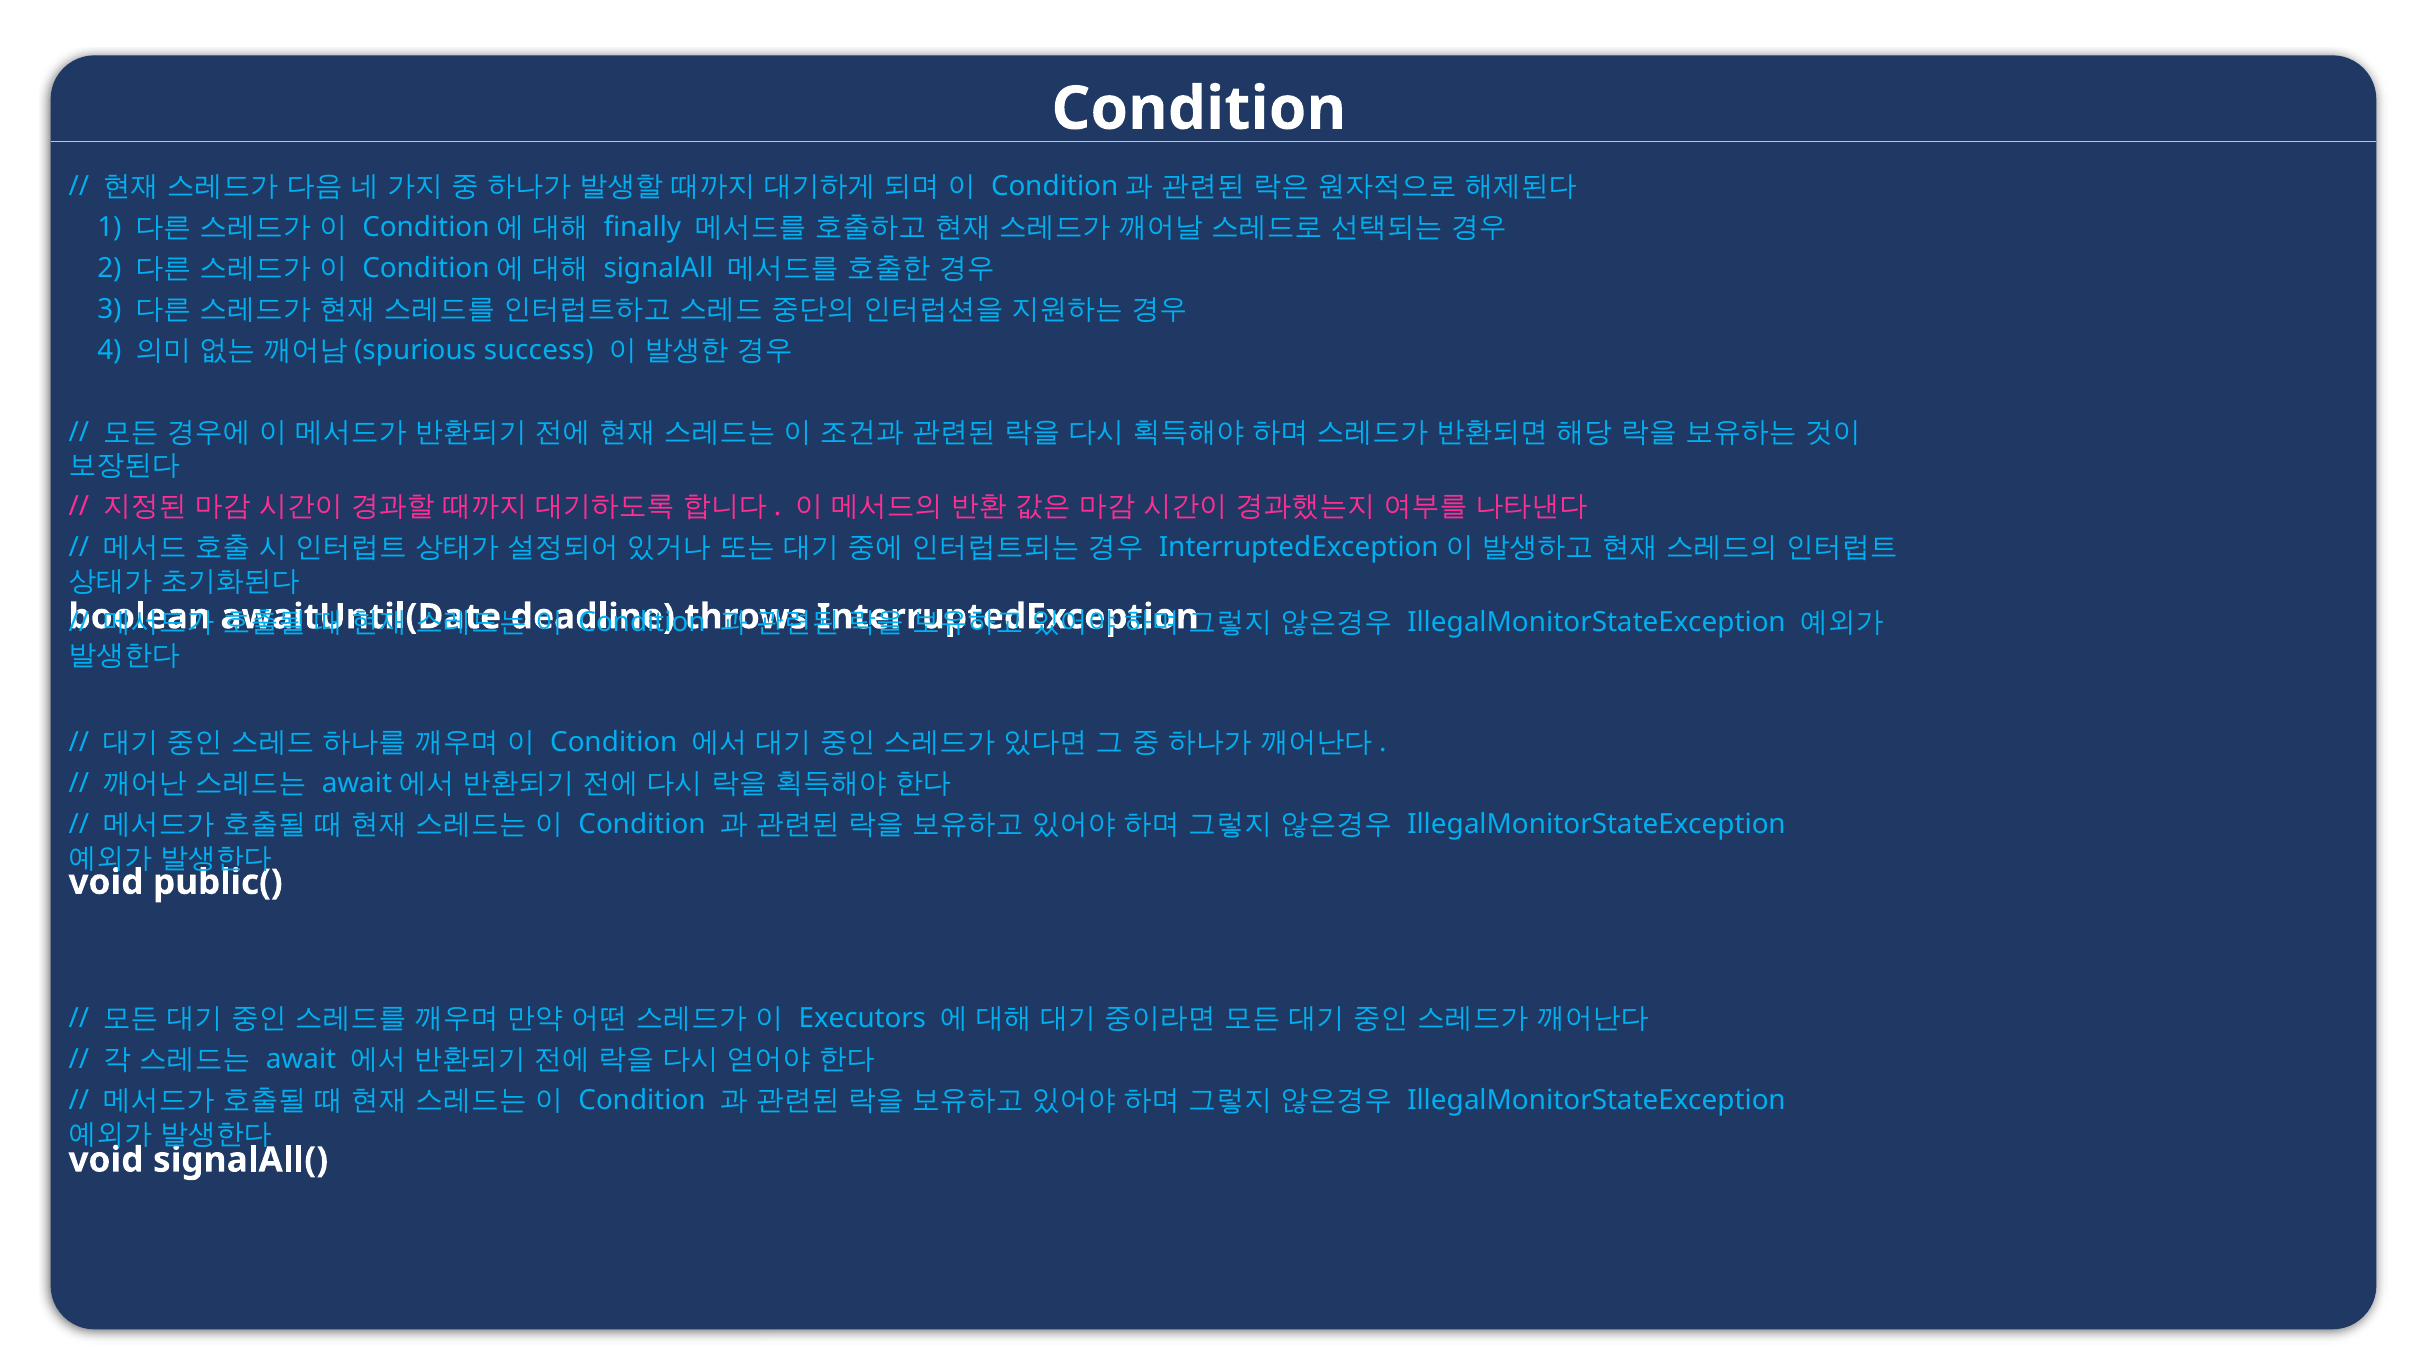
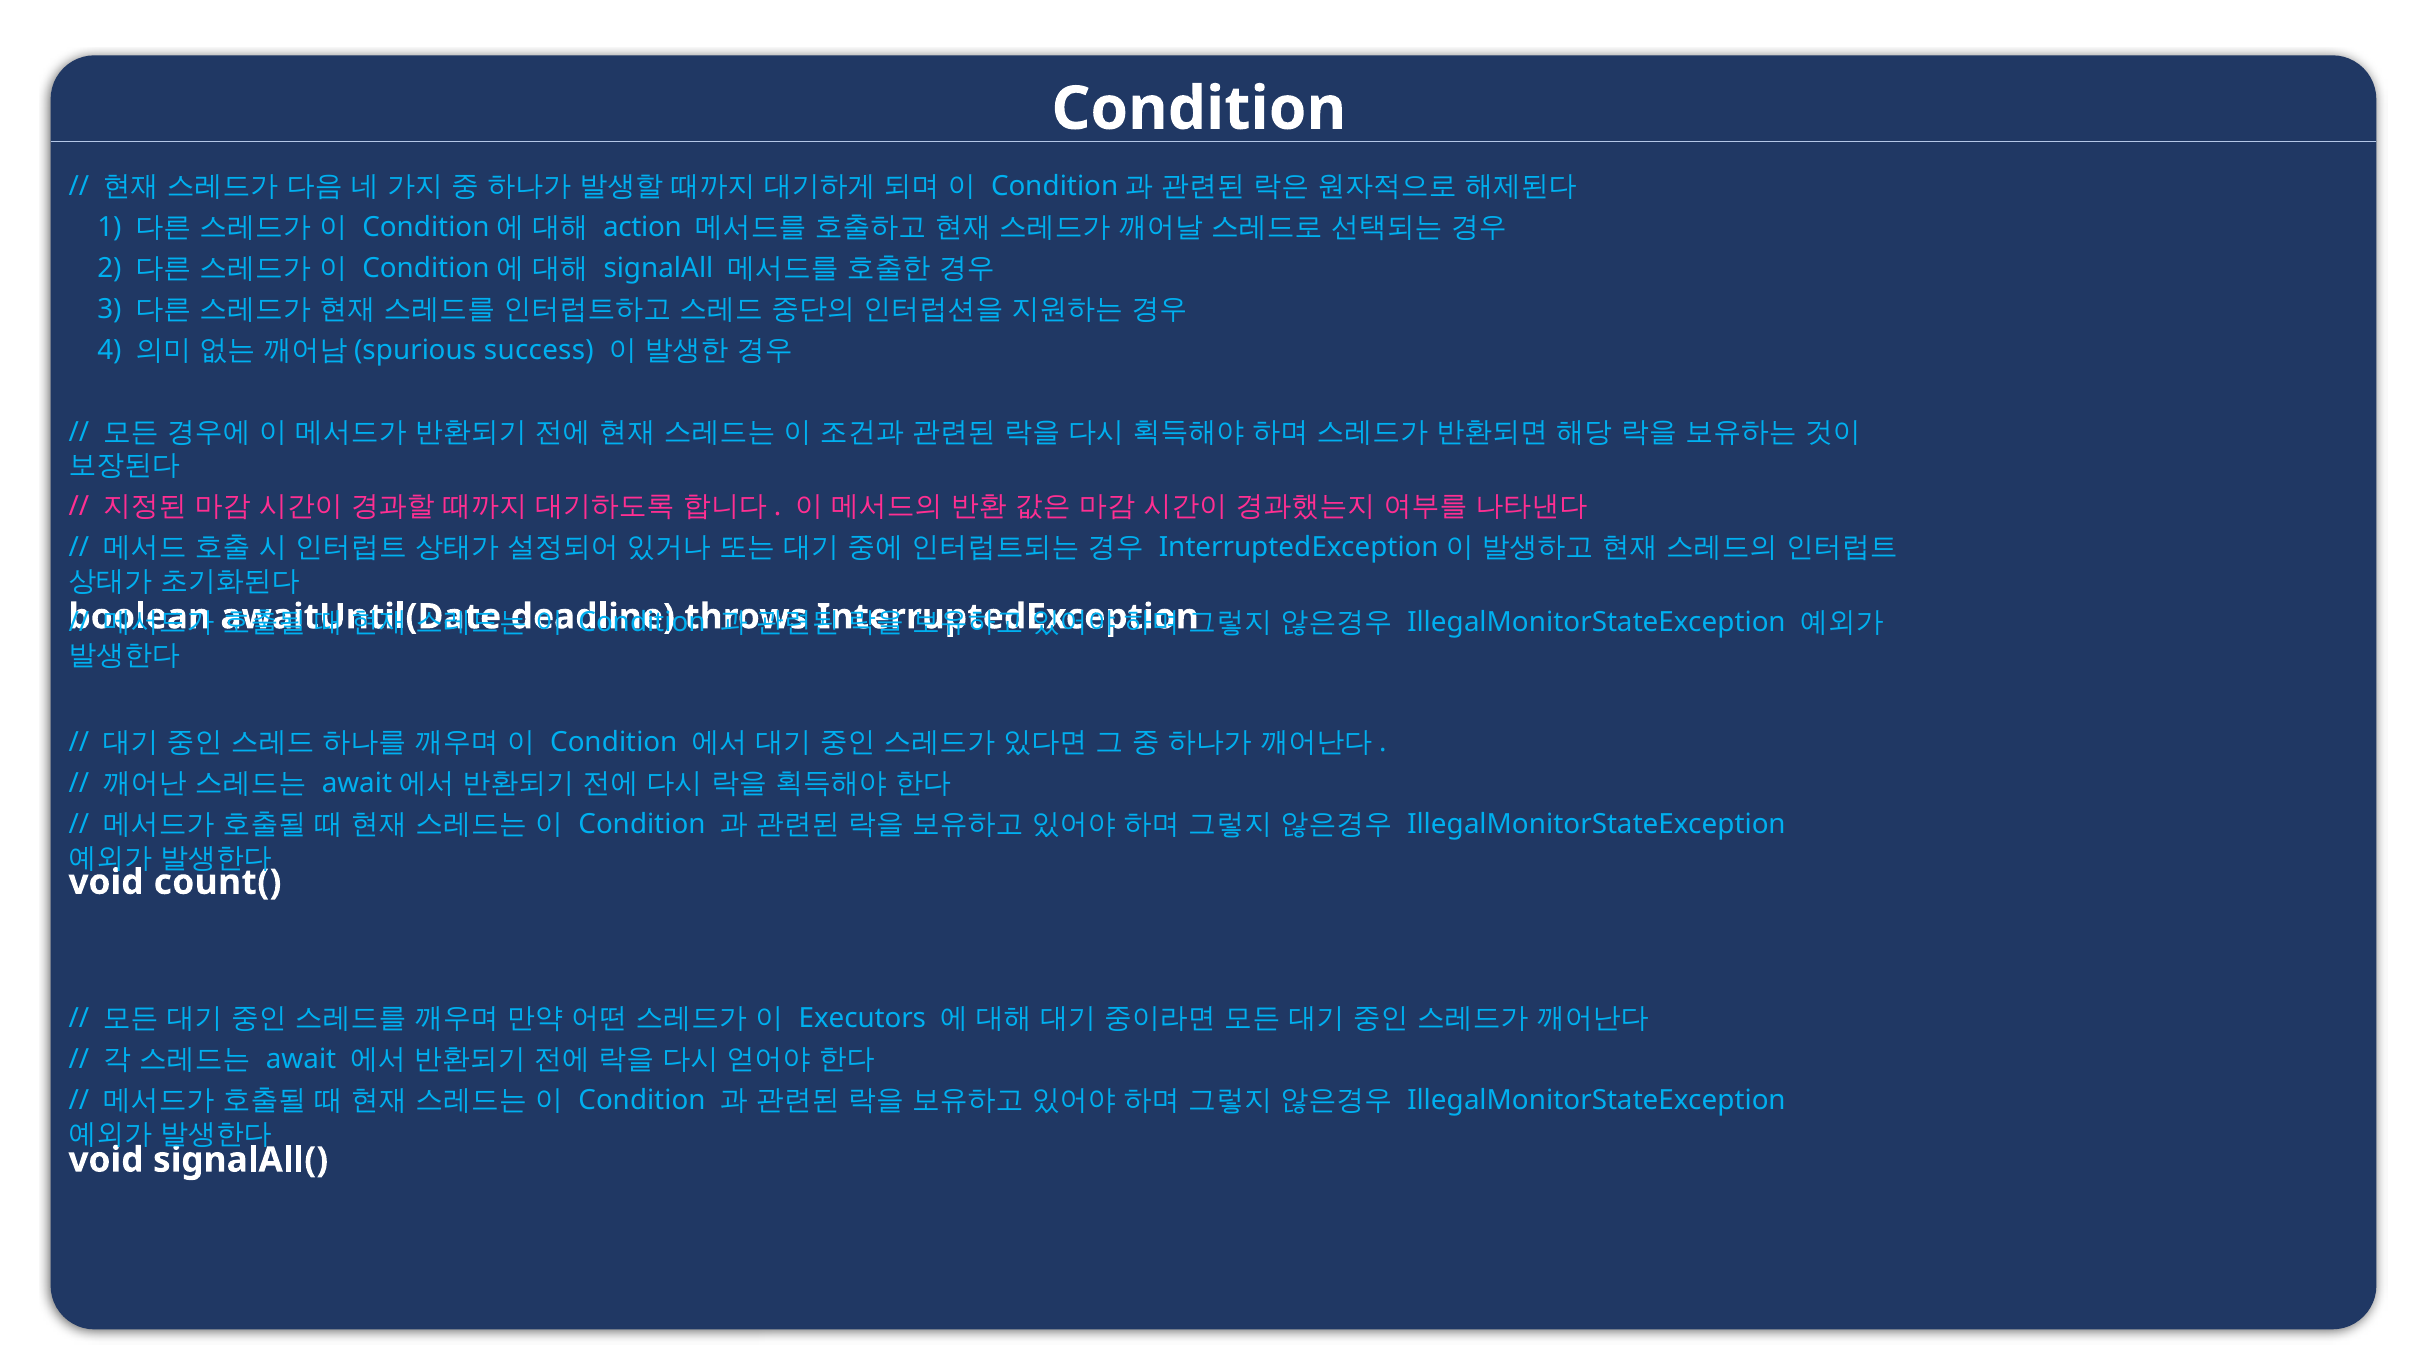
finally: finally -> action (642, 227)
public(: public( -> count( (218, 882)
